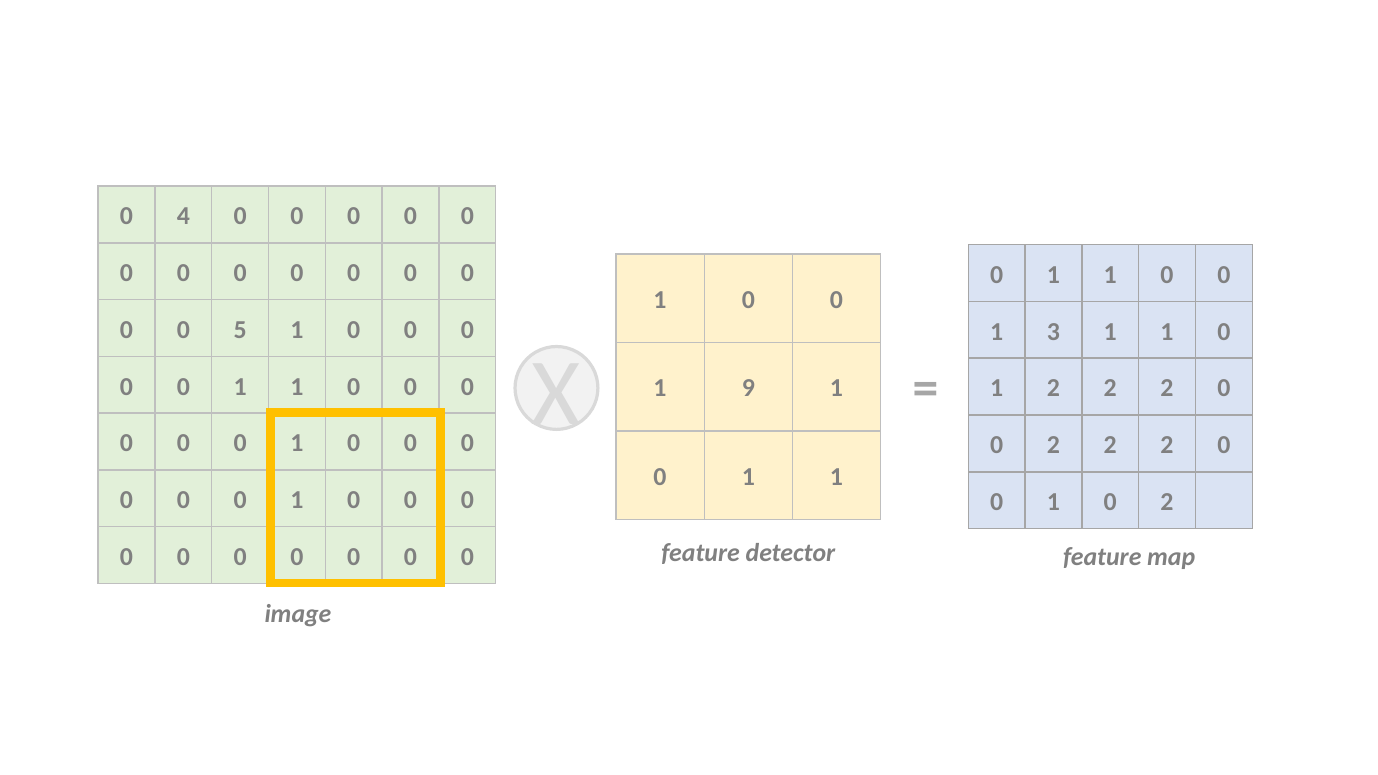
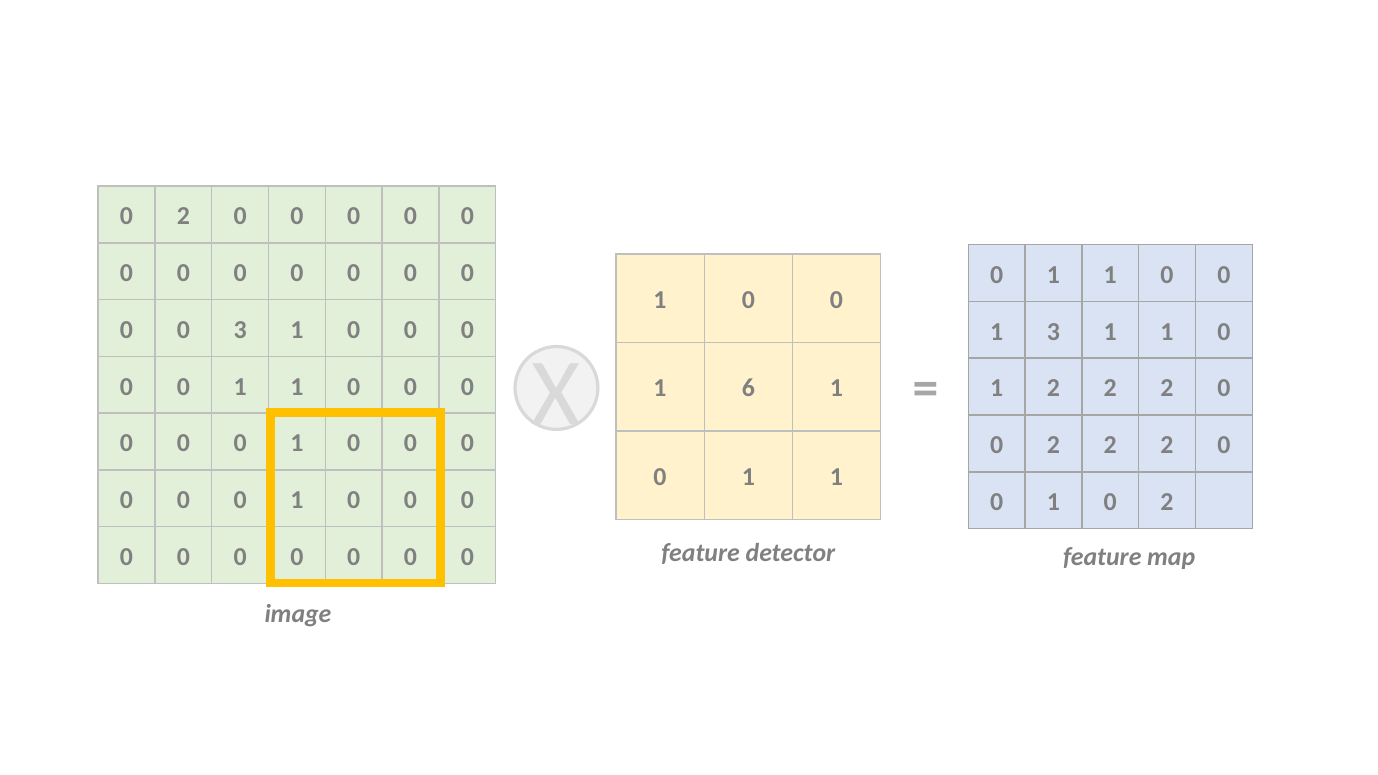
4: 4 -> 2 (183, 216)
0 5: 5 -> 3 (240, 330)
9: 9 -> 6 (748, 388)
